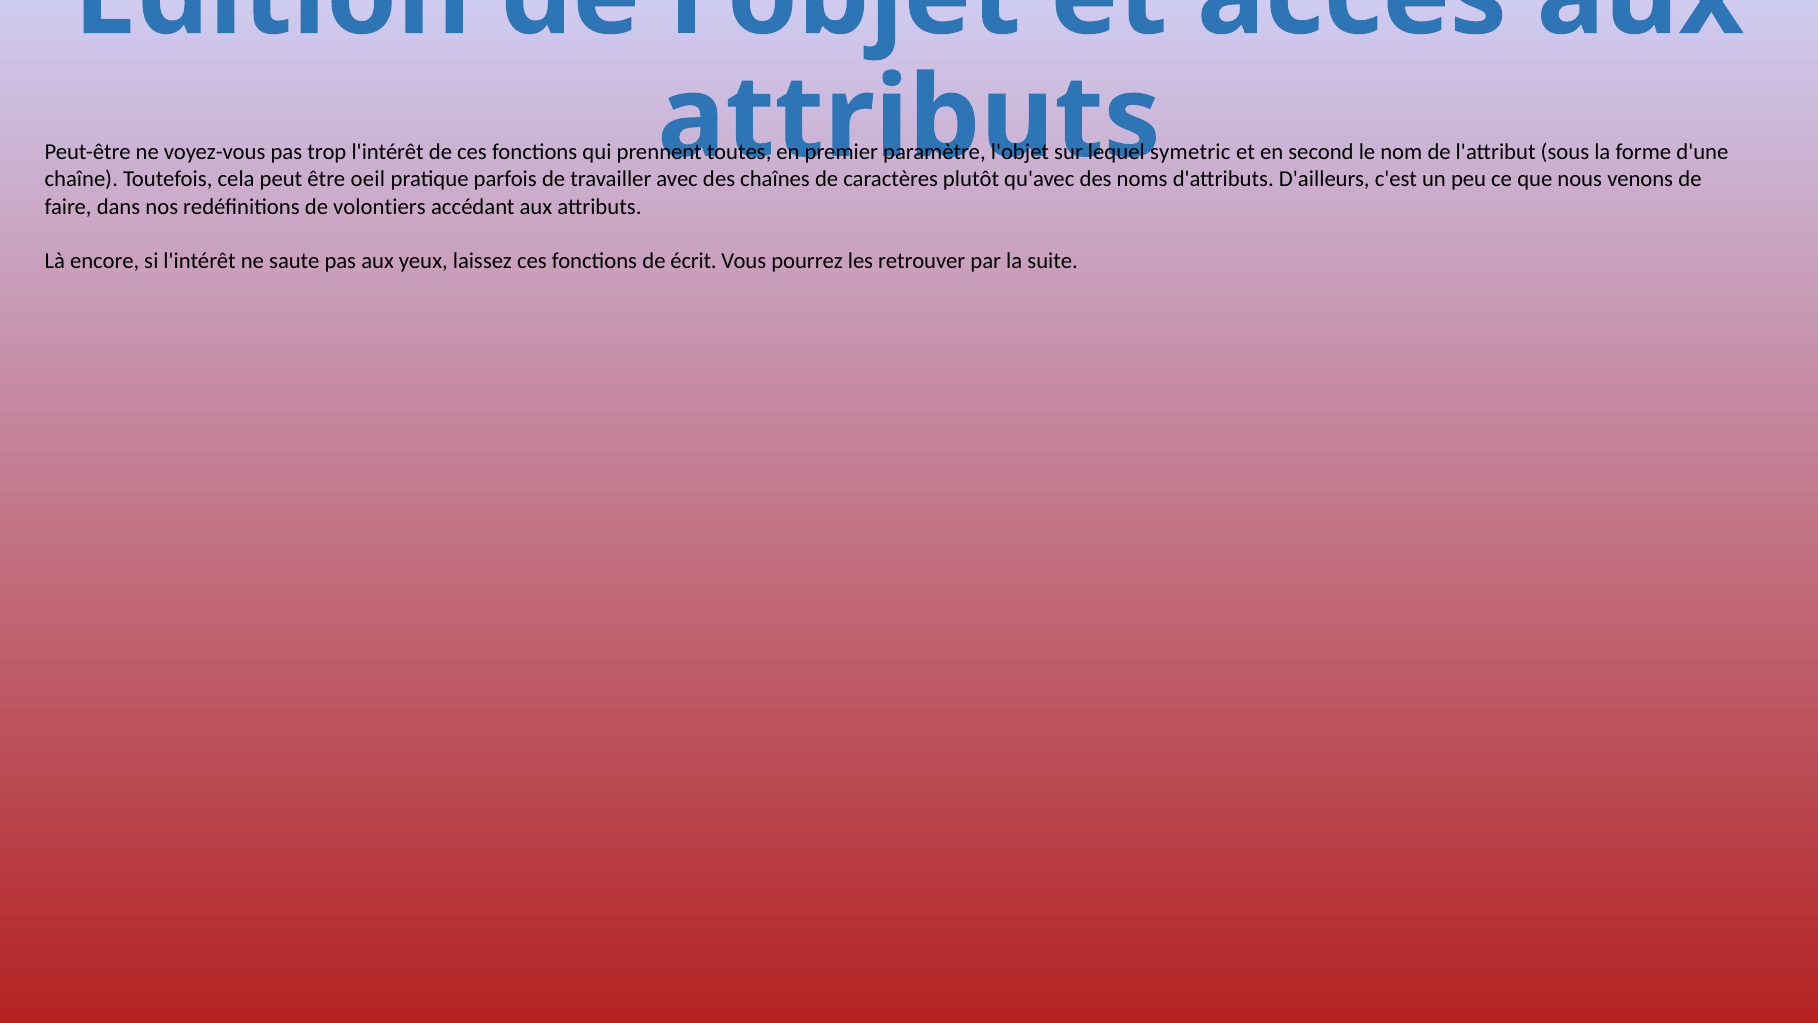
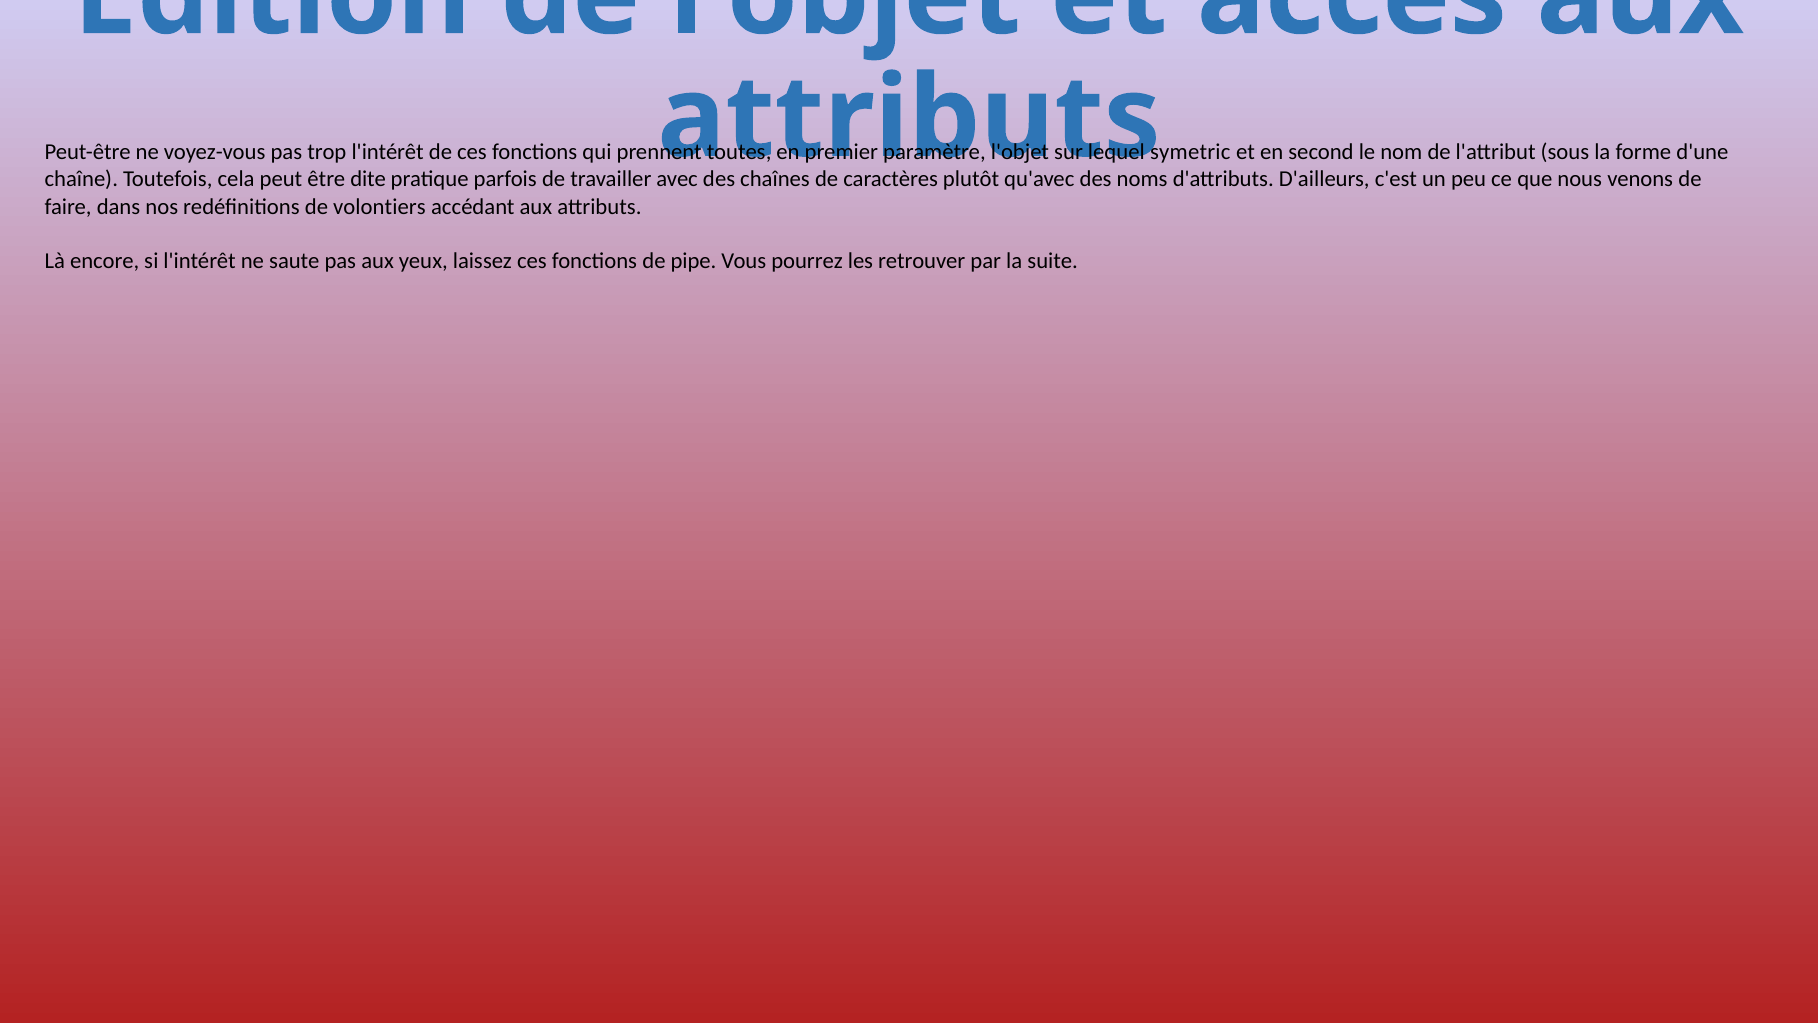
oeil: oeil -> dite (368, 179)
écrit: écrit -> pipe (693, 261)
